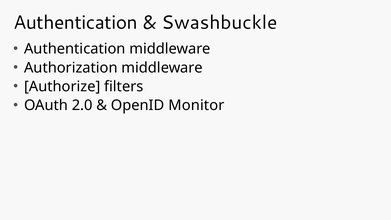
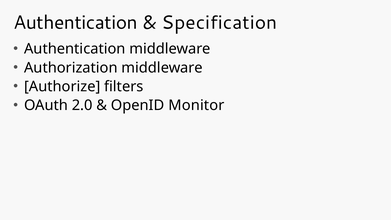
Swashbuckle: Swashbuckle -> Specification (219, 22)
